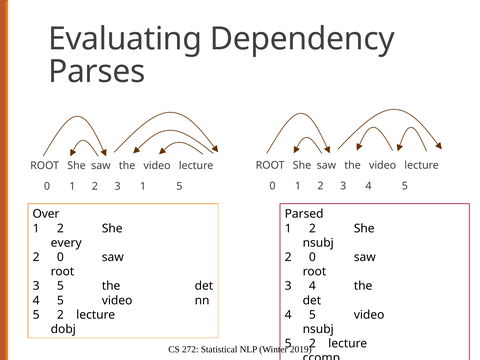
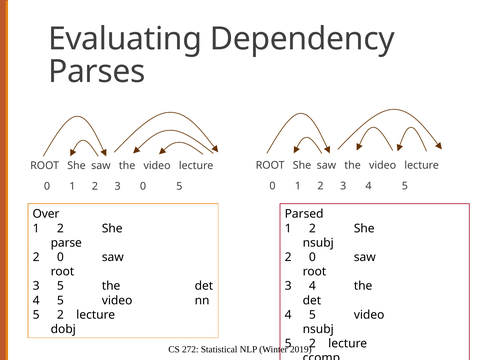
3 1: 1 -> 0 (143, 186)
every: every -> parse (66, 243)
